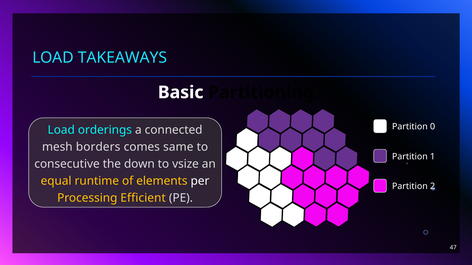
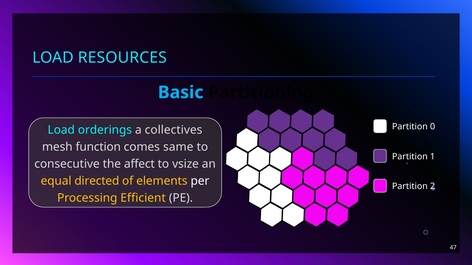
TAKEAWAYS: TAKEAWAYS -> RESOURCES (122, 58)
Basic colour: white -> light blue (181, 93)
connected: connected -> collectives (174, 130)
borders: borders -> function (98, 147)
down: down -> affect (139, 164)
runtime: runtime -> directed (97, 181)
